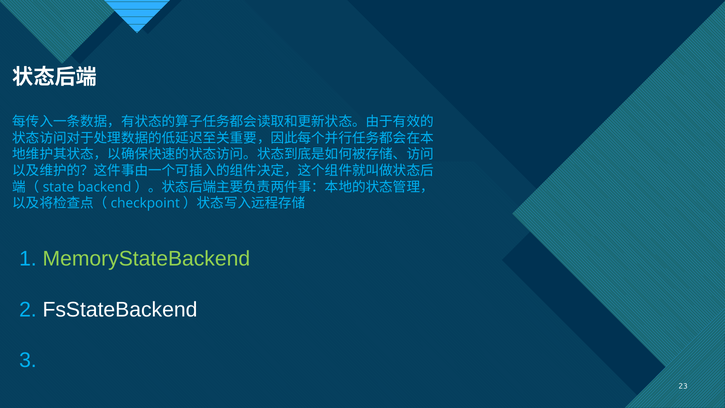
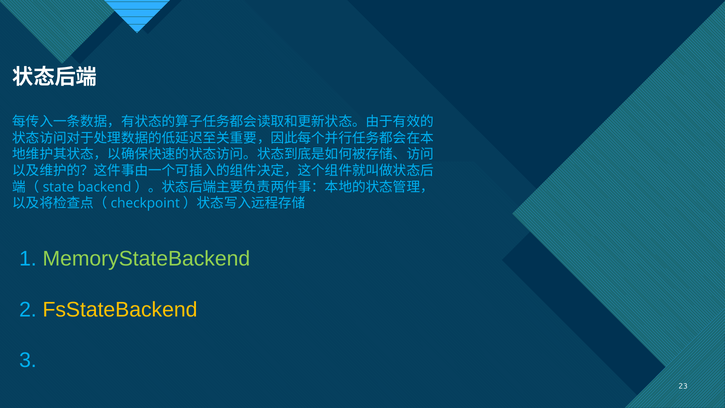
FsStateBackend colour: white -> yellow (120, 310)
